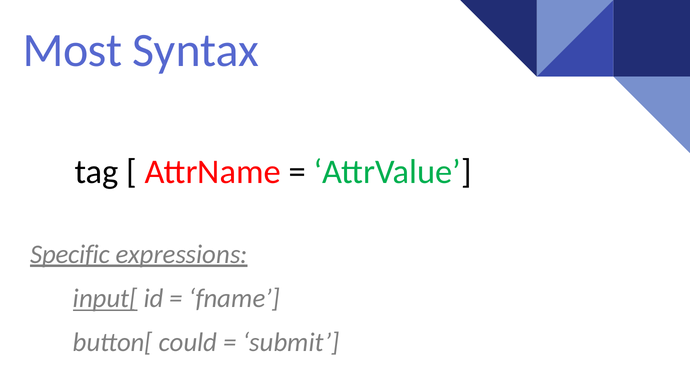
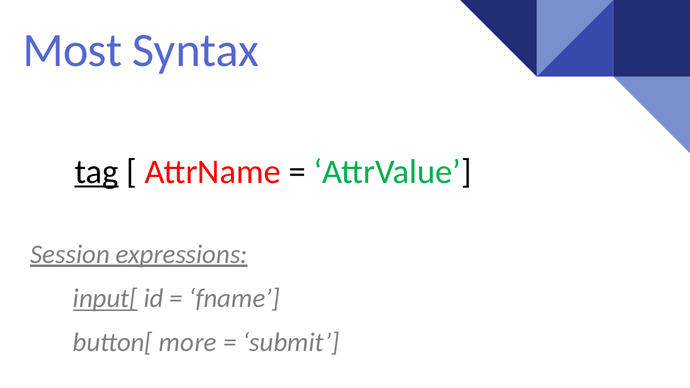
tag underline: none -> present (97, 172)
Specific: Specific -> Session (70, 254)
could: could -> more (188, 343)
